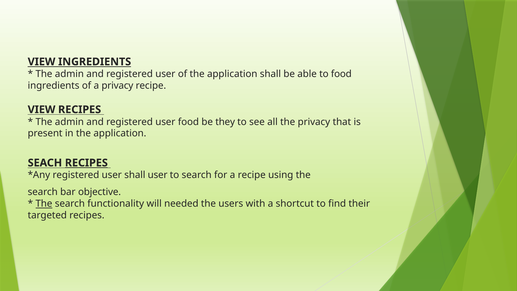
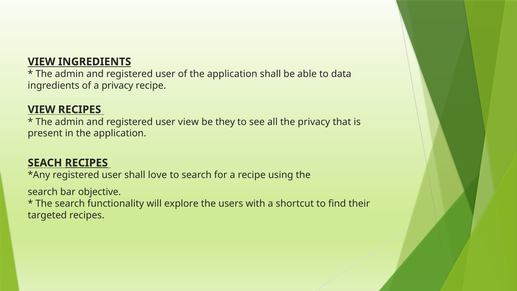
to food: food -> data (341, 74)
user food: food -> view (188, 122)
shall user: user -> love (158, 175)
The underline: present -> none (44, 204)
needed: needed -> explore (181, 204)
